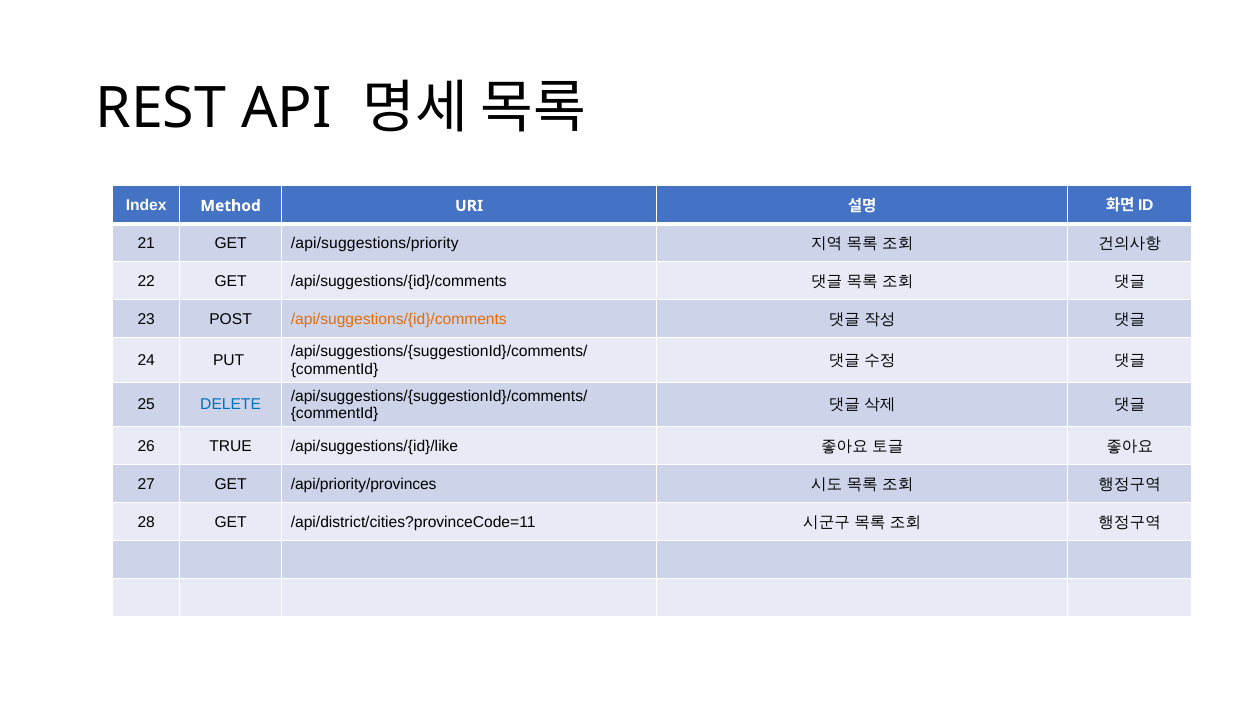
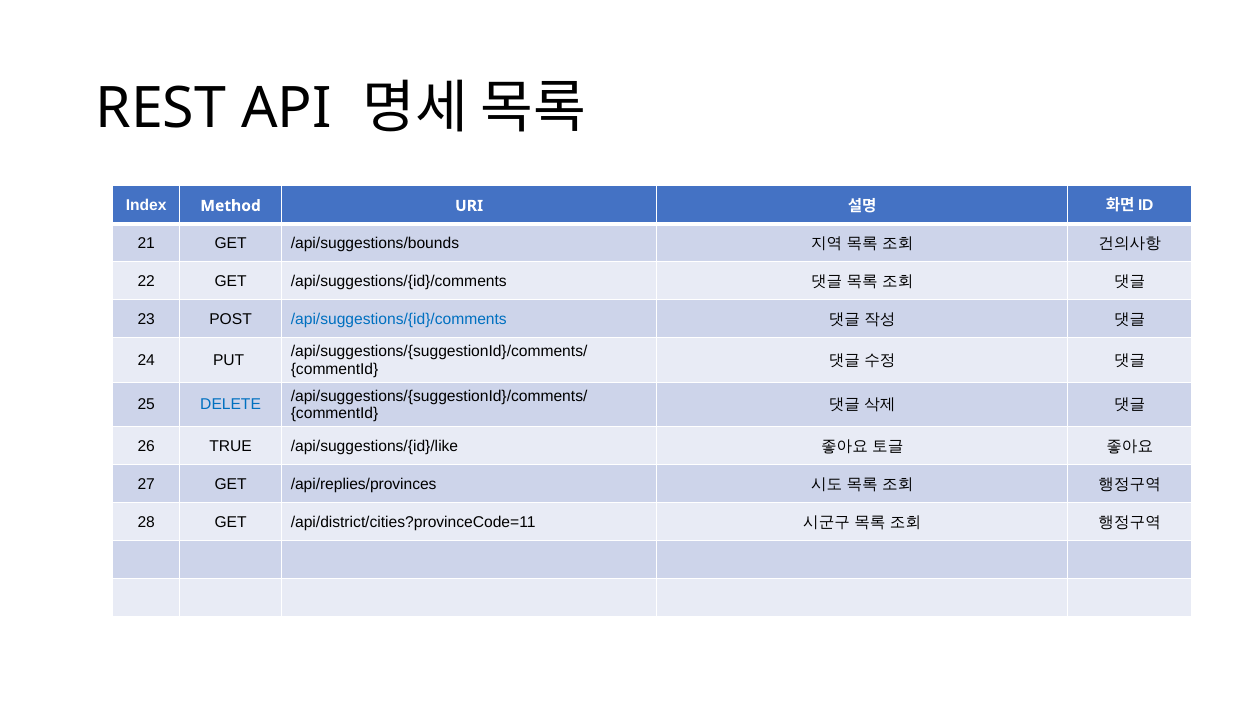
/api/suggestions/priority: /api/suggestions/priority -> /api/suggestions/bounds (375, 243)
/api/suggestions/{id}/comments colour: orange -> blue (399, 320)
/api/priority/provinces: /api/priority/provinces -> /api/replies/provinces (364, 485)
